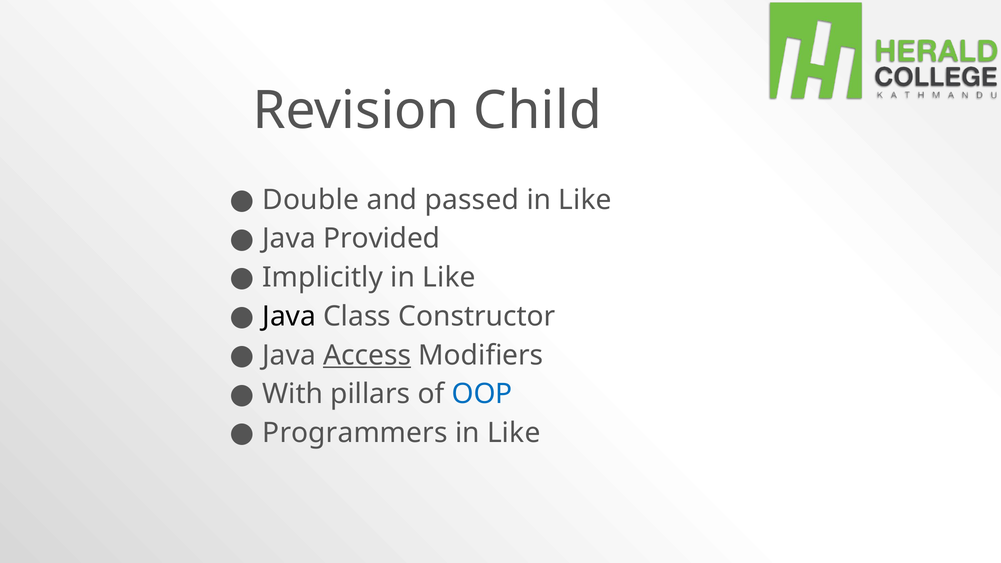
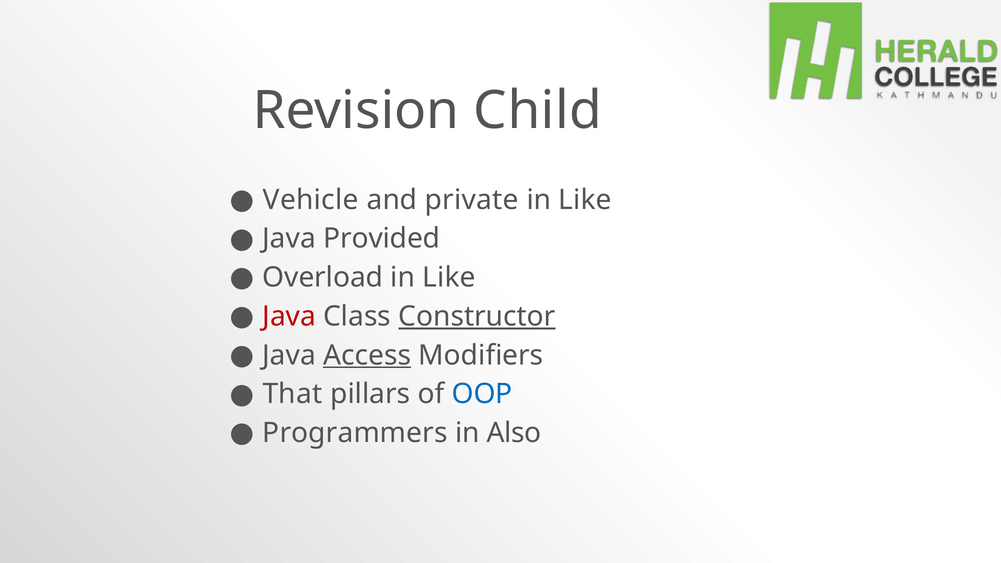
Double: Double -> Vehicle (311, 200)
passed: passed -> private (472, 200)
Implicitly: Implicitly -> Overload (323, 278)
Java colour: black -> red (289, 316)
Constructor underline: none -> present (477, 316)
With: With -> That (292, 394)
Like: Like -> Also (514, 433)
